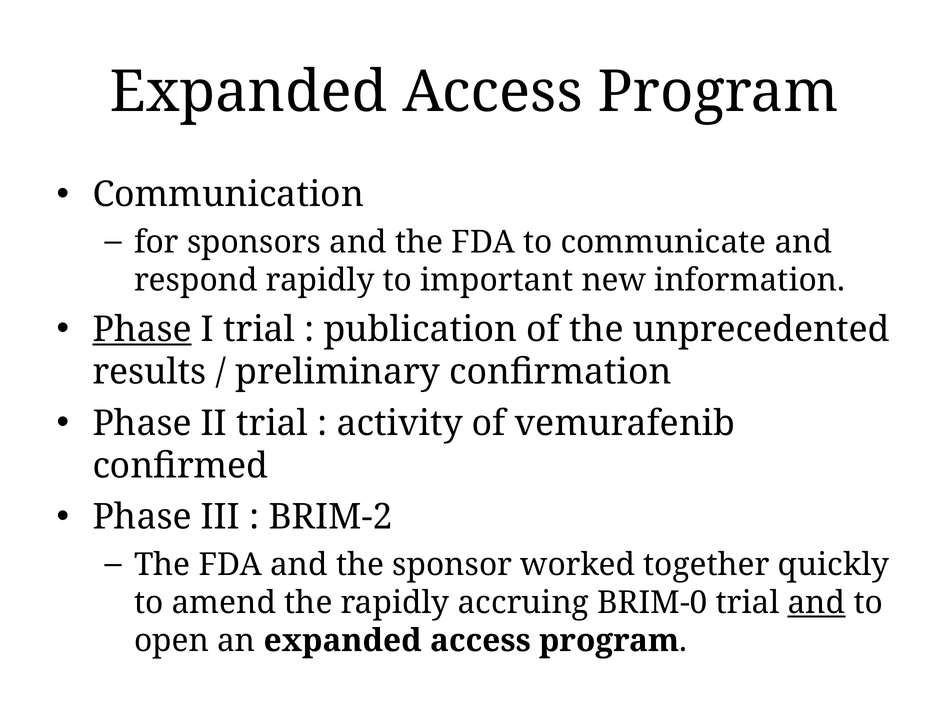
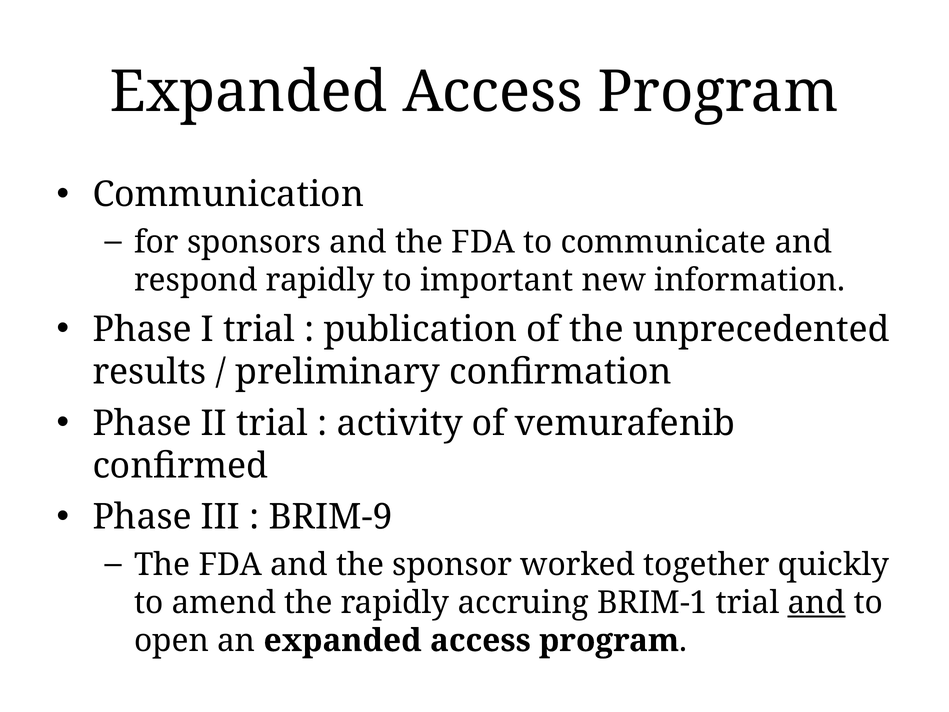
Phase underline: present -> none (142, 329)
BRIM-2: BRIM-2 -> BRIM-9 (331, 517)
BRIM-0: BRIM-0 -> BRIM-1 (652, 602)
